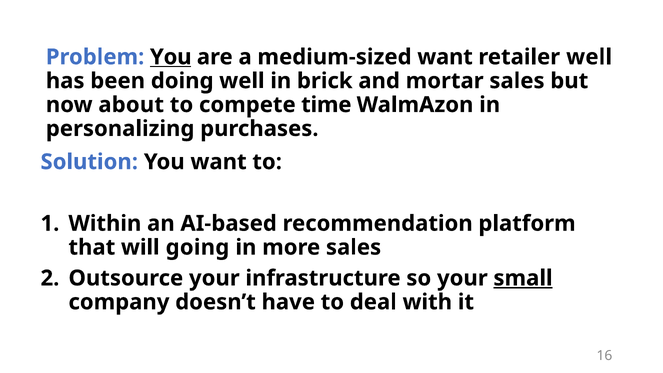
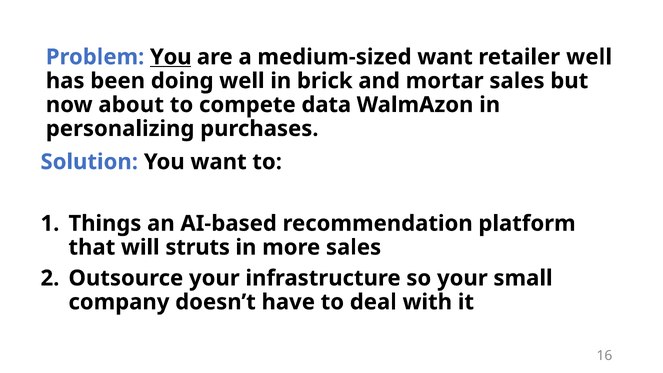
time: time -> data (326, 105)
Within: Within -> Things (105, 223)
going: going -> struts (198, 247)
small underline: present -> none (523, 278)
